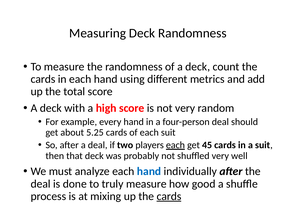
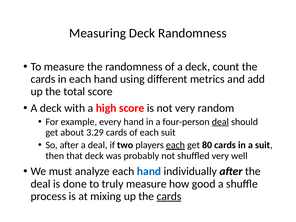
deal underline: none -> present (220, 122)
5.25: 5.25 -> 3.29 (95, 132)
45: 45 -> 80 (207, 145)
